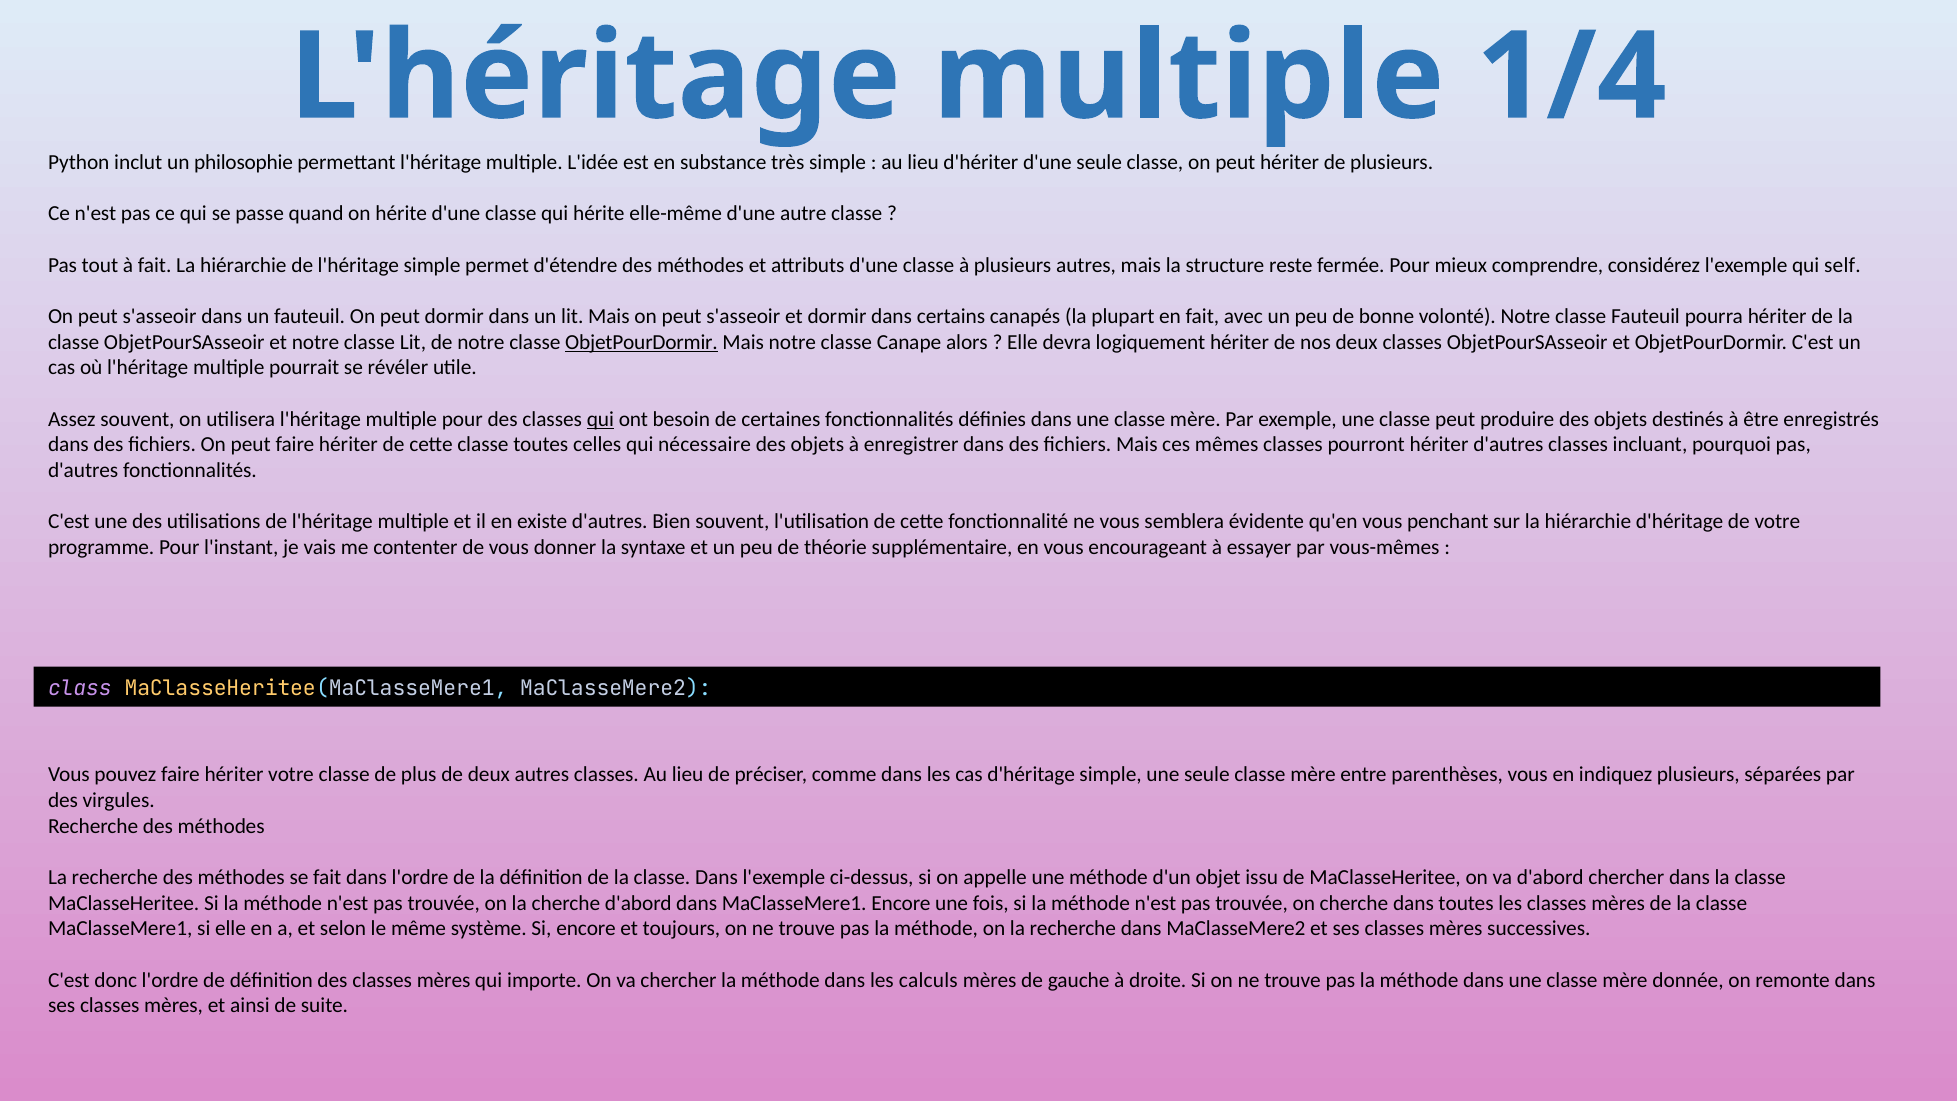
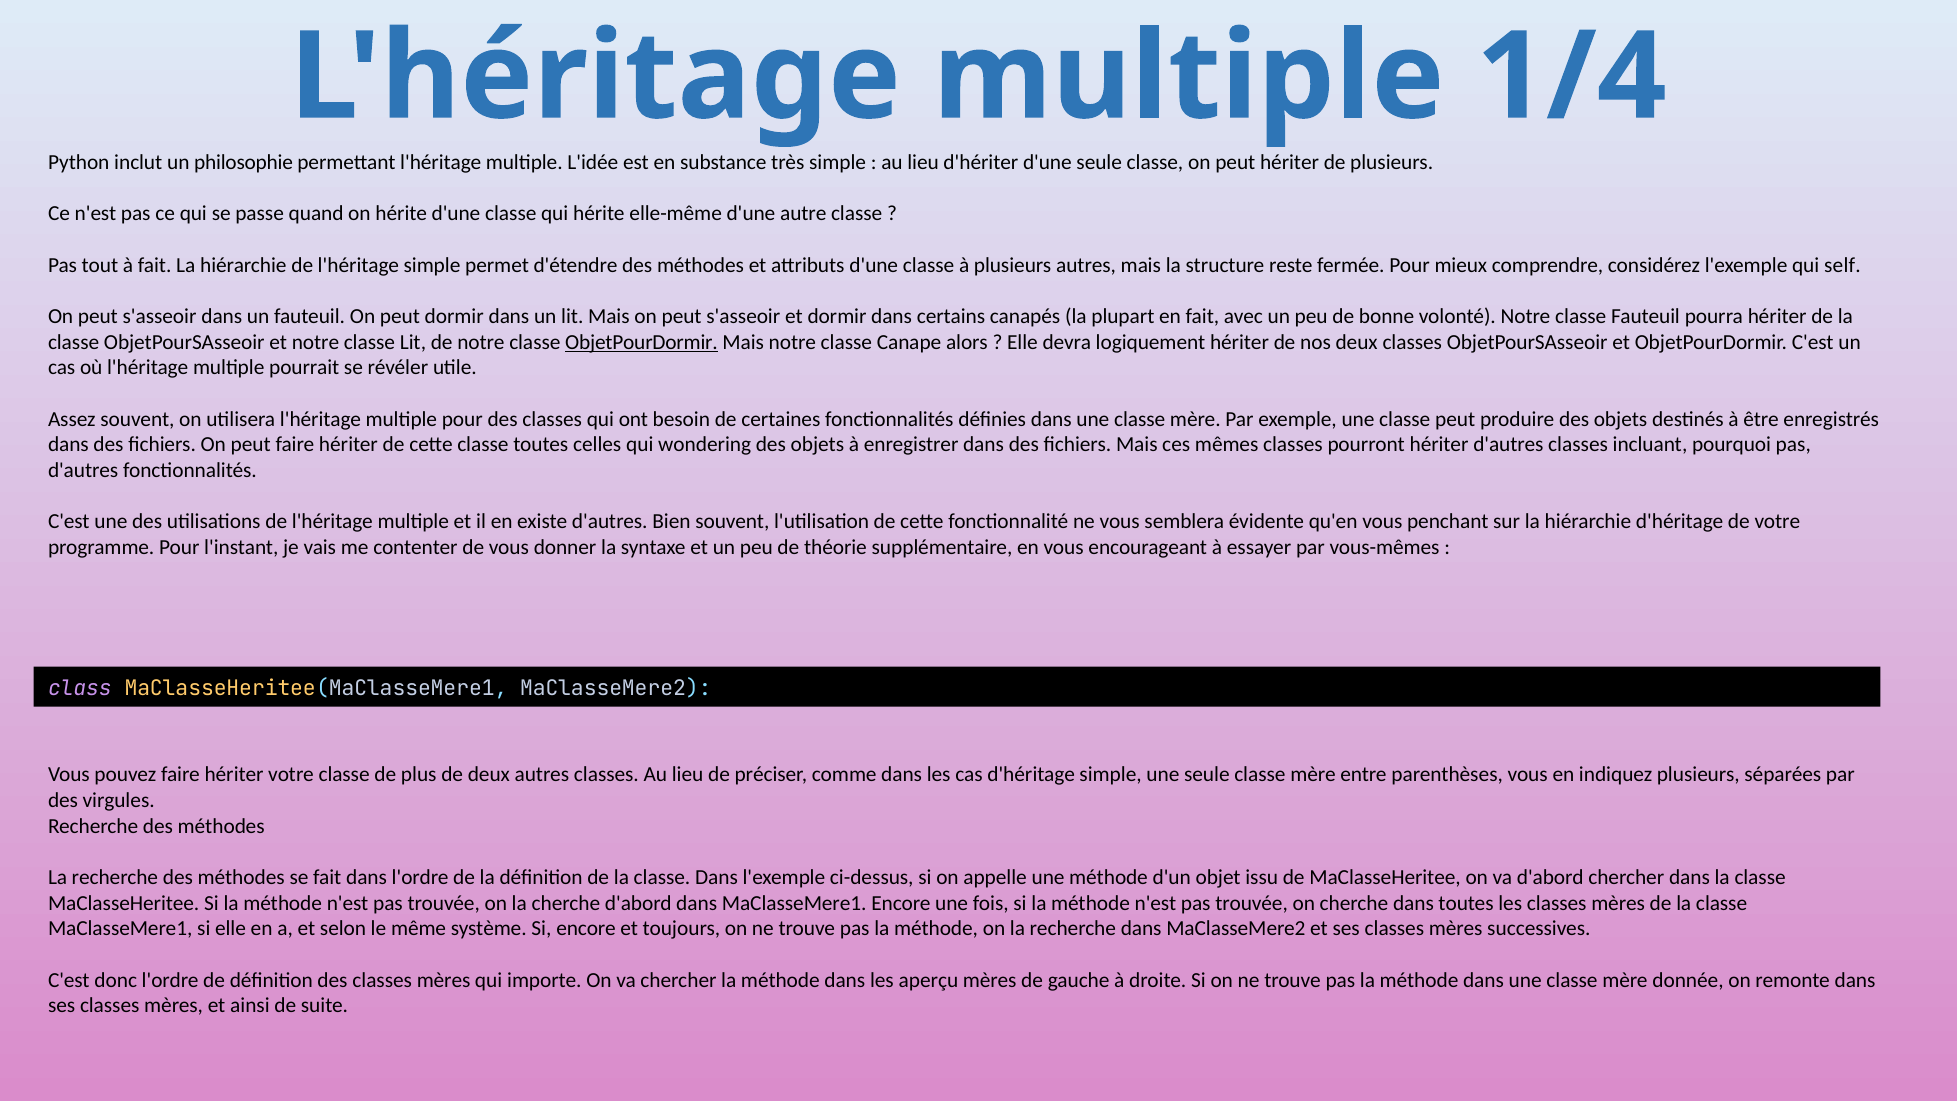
qui underline: present -> none (600, 419)
nécessaire: nécessaire -> wondering (705, 445)
calculs: calculs -> aperçu (928, 980)
